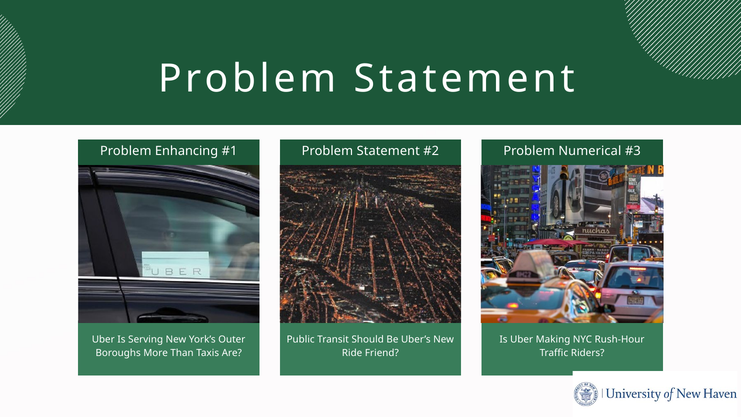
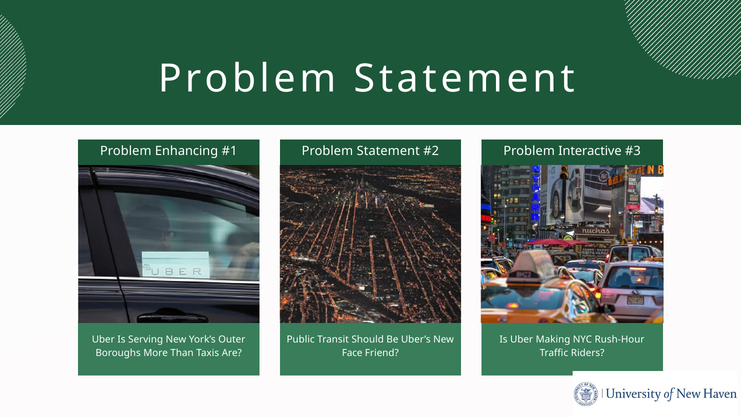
Numerical: Numerical -> Interactive (590, 151)
Ride: Ride -> Face (352, 353)
